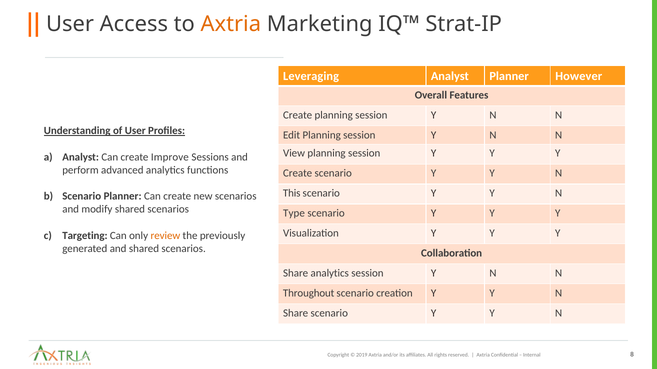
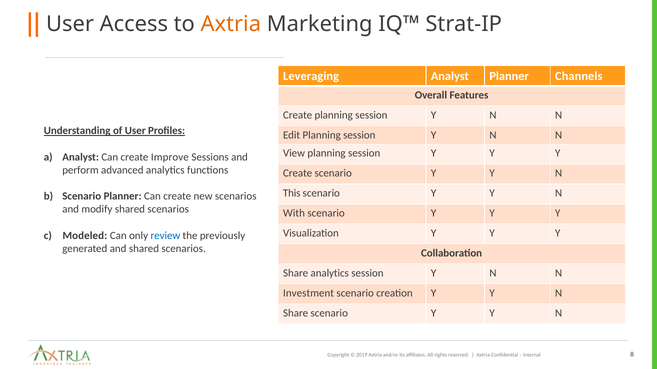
However: However -> Channels (579, 76)
Type: Type -> With (294, 214)
Targeting: Targeting -> Modeled (85, 236)
review colour: orange -> blue (165, 236)
Throughout: Throughout -> Investment (309, 293)
